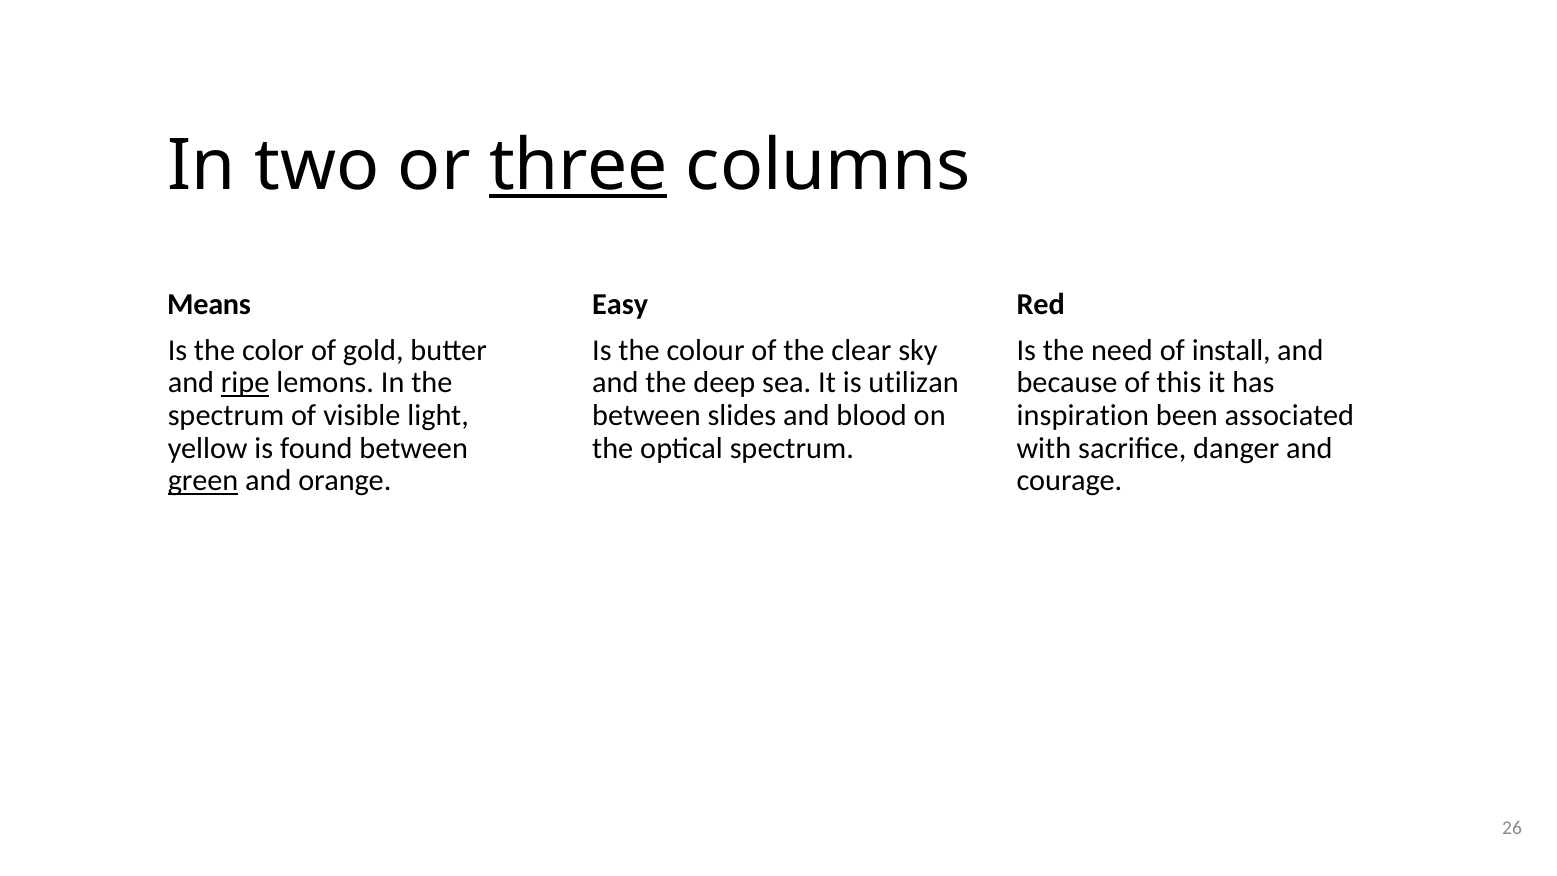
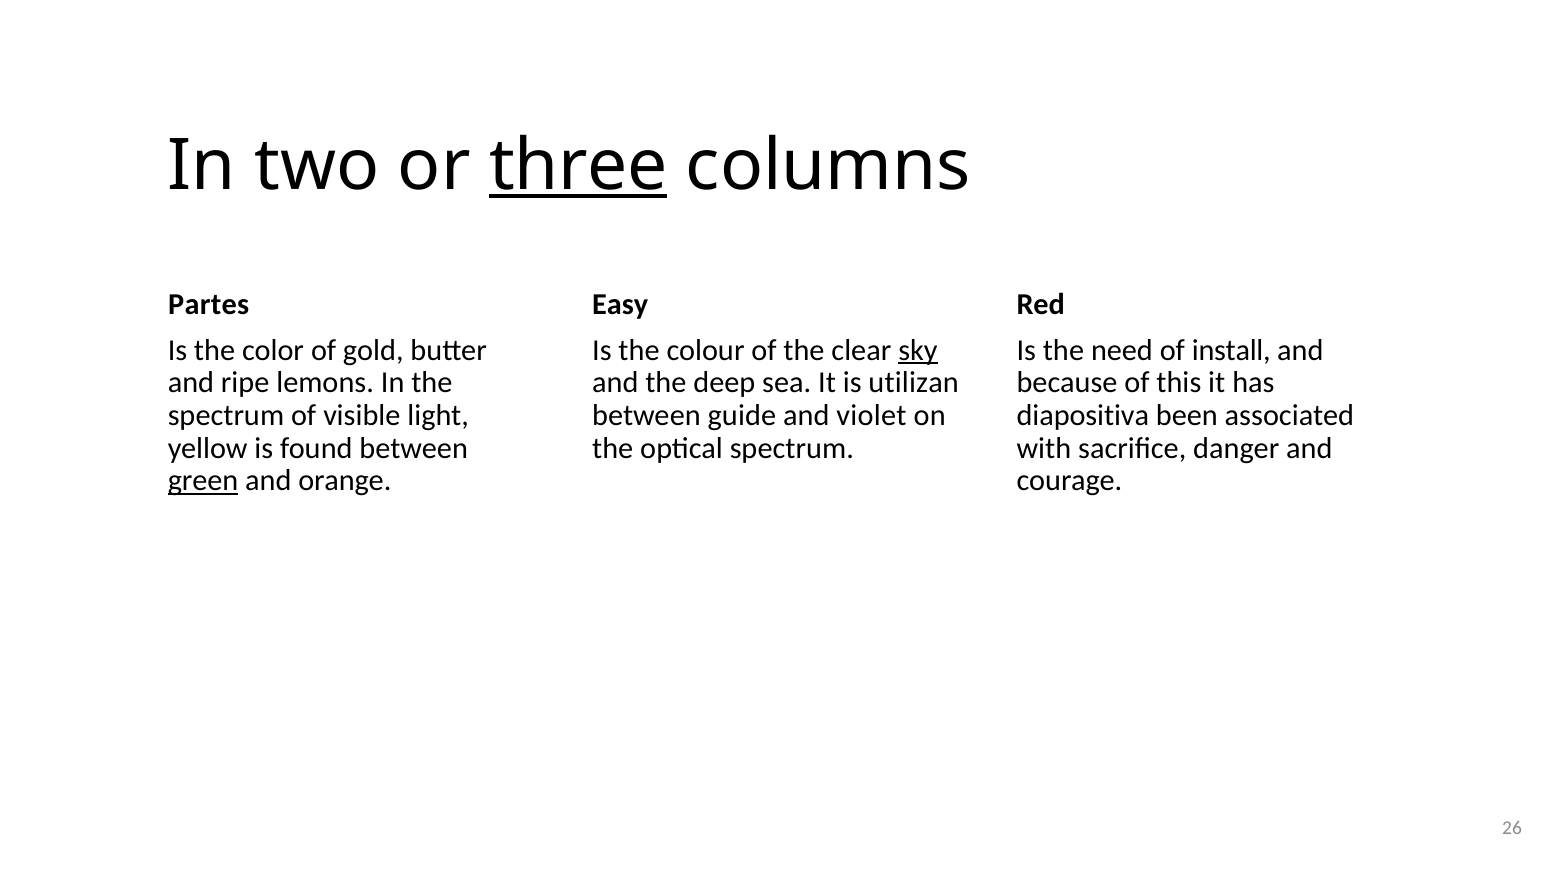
Means: Means -> Partes (209, 304)
sky underline: none -> present (918, 350)
ripe underline: present -> none (245, 383)
slides: slides -> guide (742, 415)
blood: blood -> violet (871, 415)
inspiration: inspiration -> diapositiva (1083, 415)
